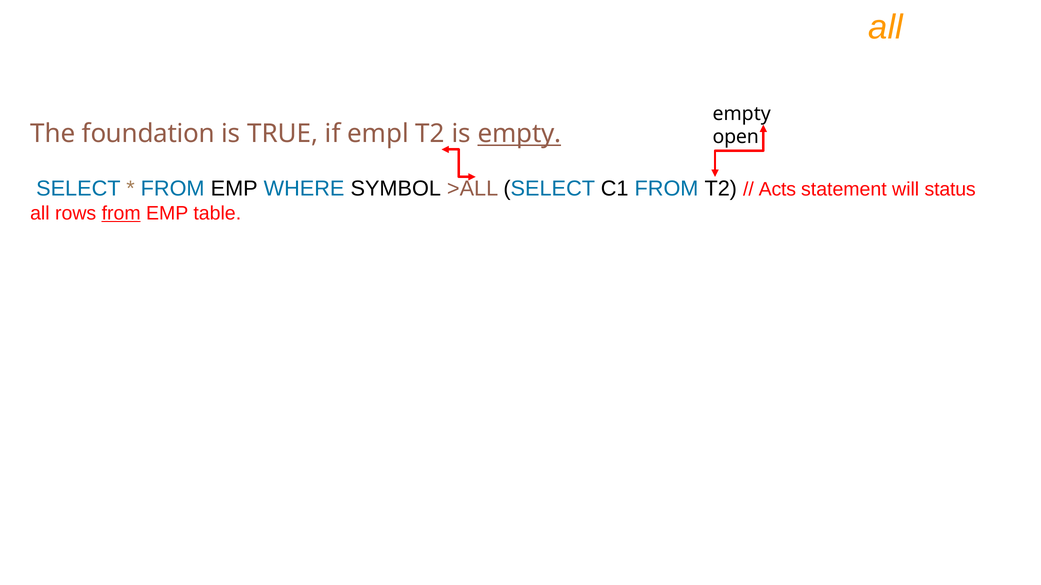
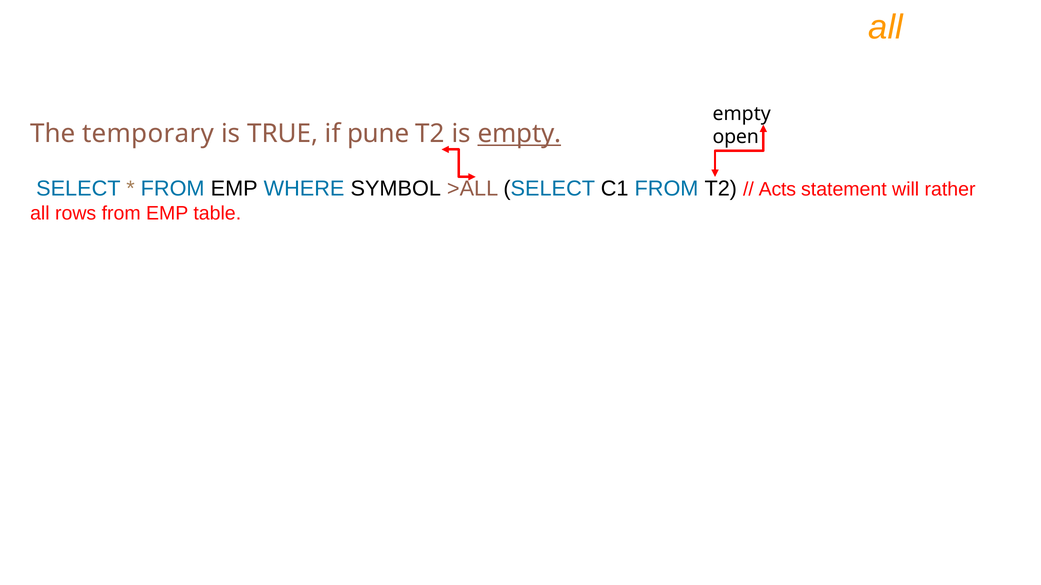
foundation: foundation -> temporary (148, 134)
empl: empl -> pune (378, 134)
status: status -> rather (950, 189)
from underline: present -> none (121, 213)
